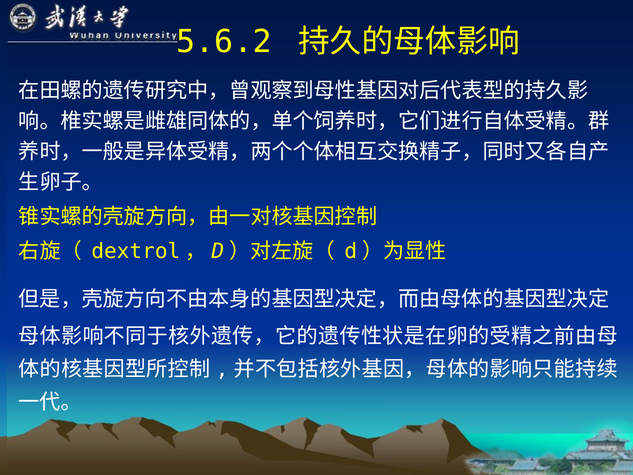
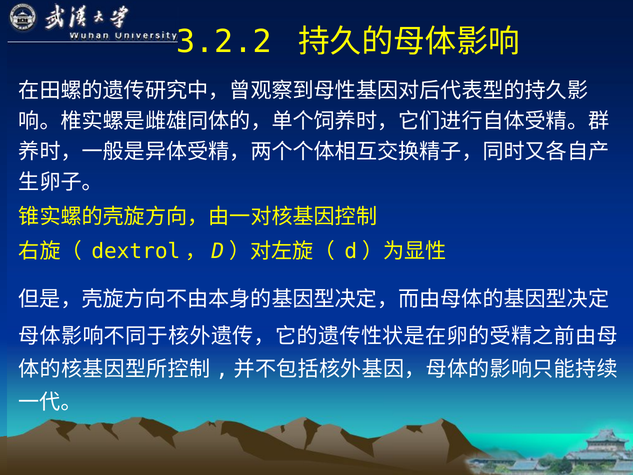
5.6.2: 5.6.2 -> 3.2.2 (224, 42)
